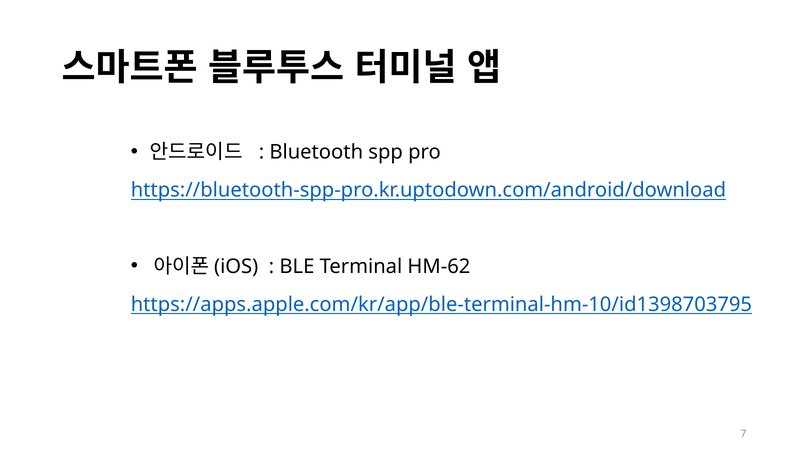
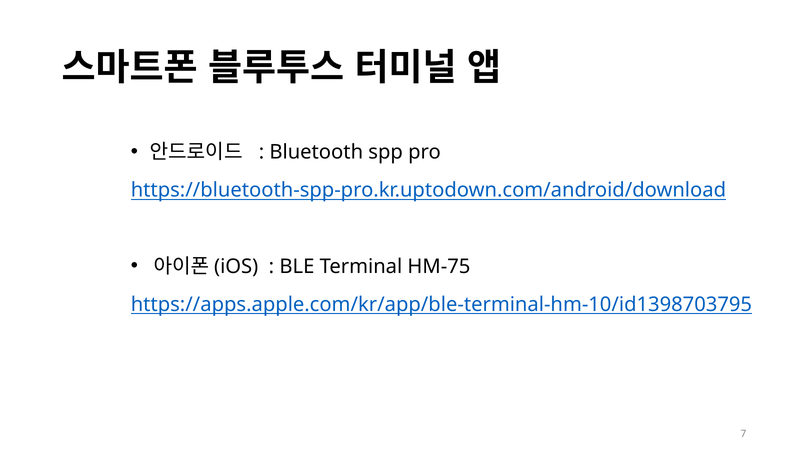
HM-62: HM-62 -> HM-75 (439, 266)
